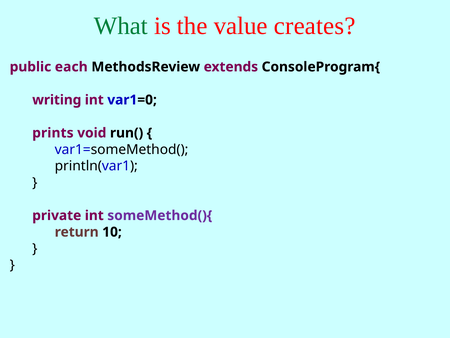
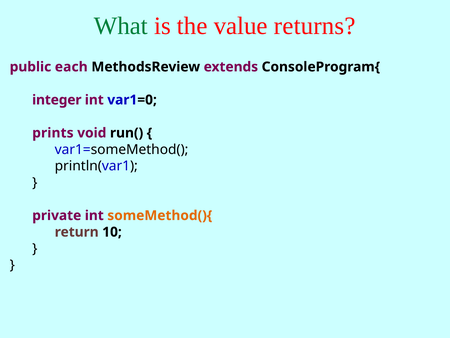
creates: creates -> returns (315, 26)
writing: writing -> integer (57, 100)
someMethod(){ colour: purple -> orange (160, 215)
